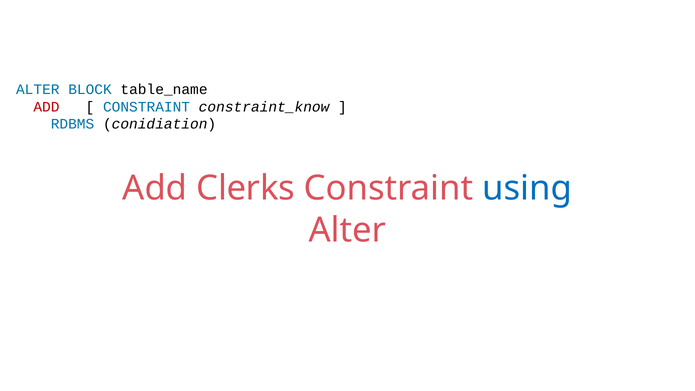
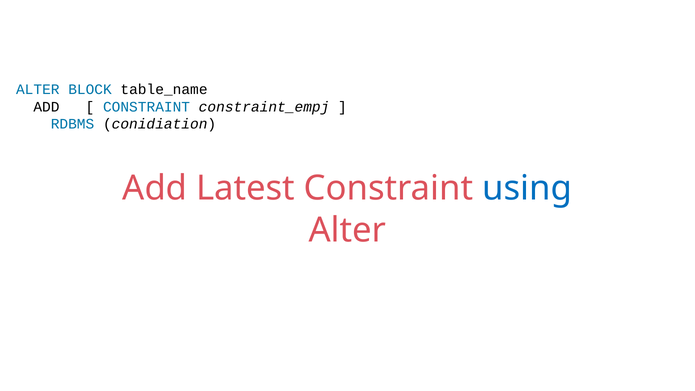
ADD colour: red -> black (46, 107)
constraint_know: constraint_know -> constraint_empj (264, 107)
Clerks: Clerks -> Latest (246, 188)
